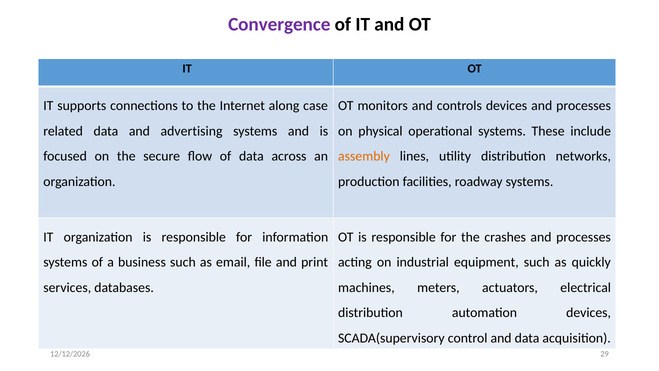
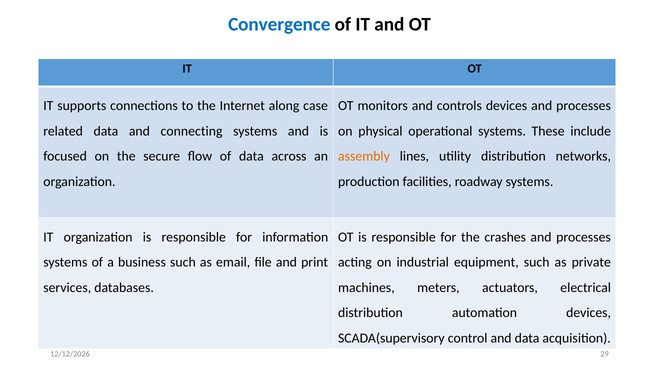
Convergence colour: purple -> blue (279, 25)
advertising: advertising -> connecting (192, 131)
quickly: quickly -> private (591, 262)
